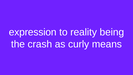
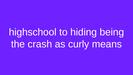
expression: expression -> highschool (33, 32)
reality: reality -> hiding (84, 32)
